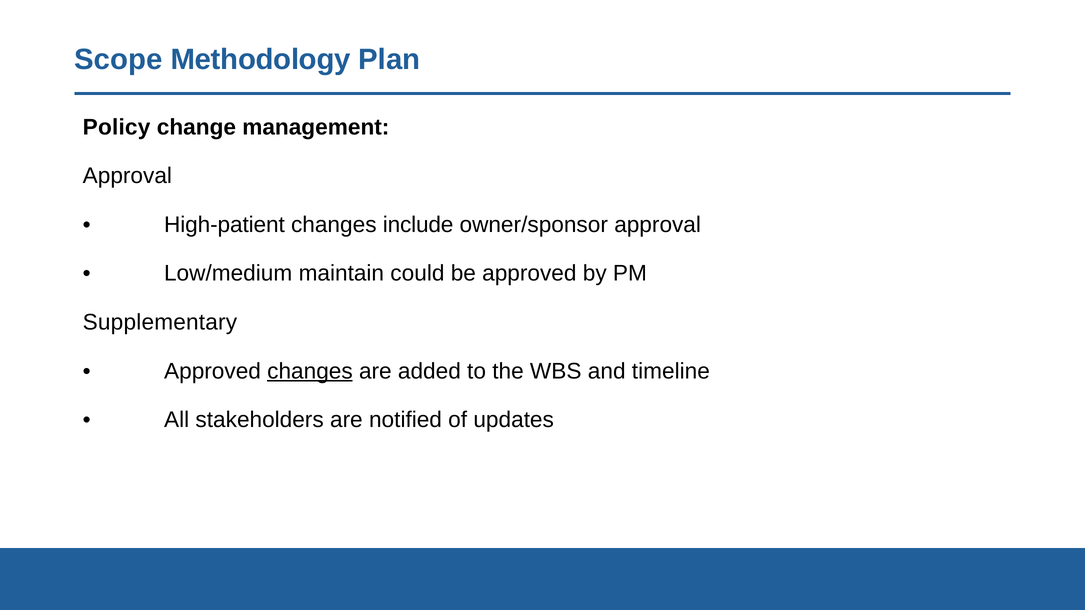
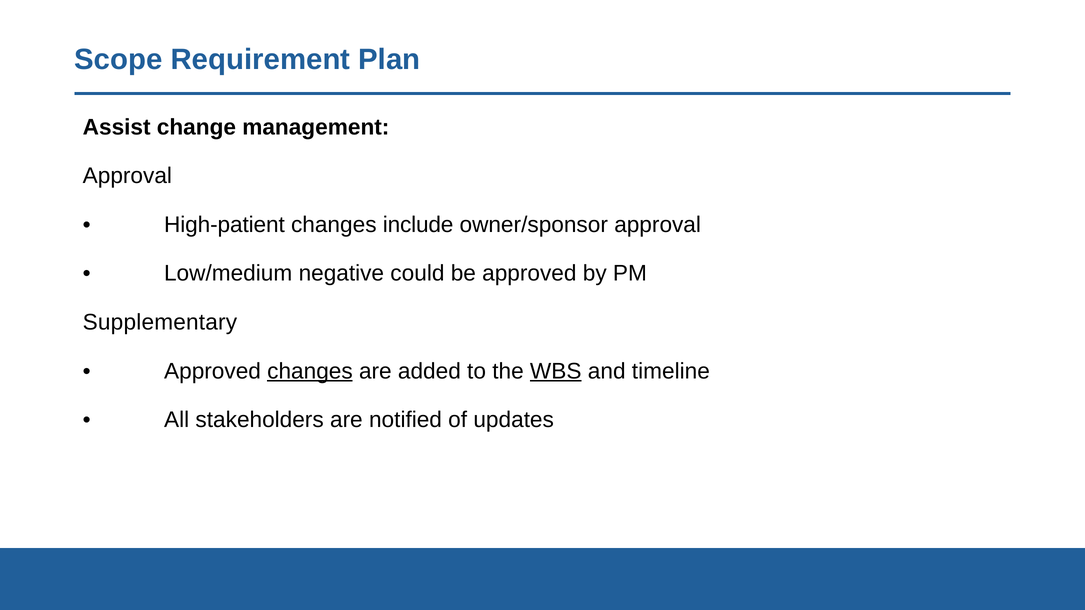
Methodology: Methodology -> Requirement (260, 60)
Policy: Policy -> Assist (117, 127)
maintain: maintain -> negative (341, 274)
WBS underline: none -> present (556, 371)
